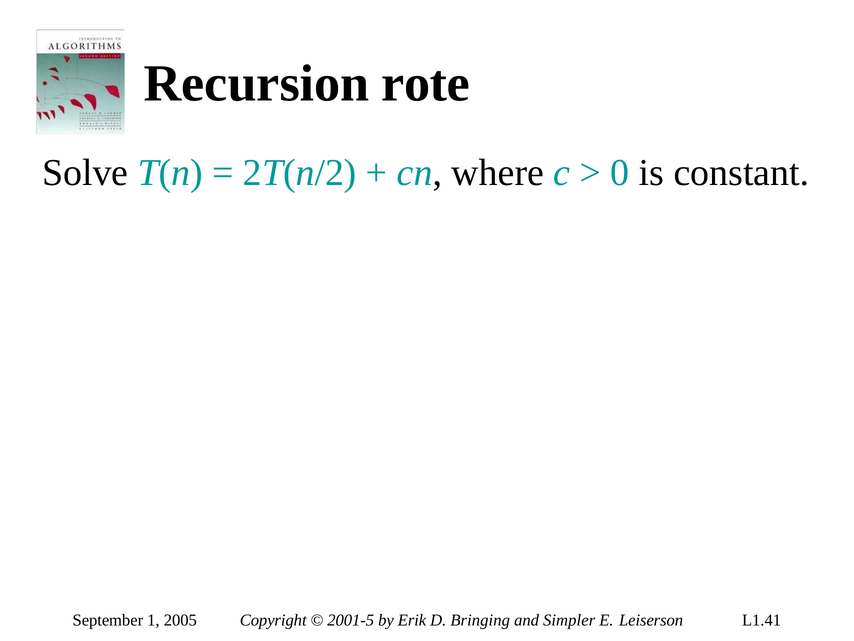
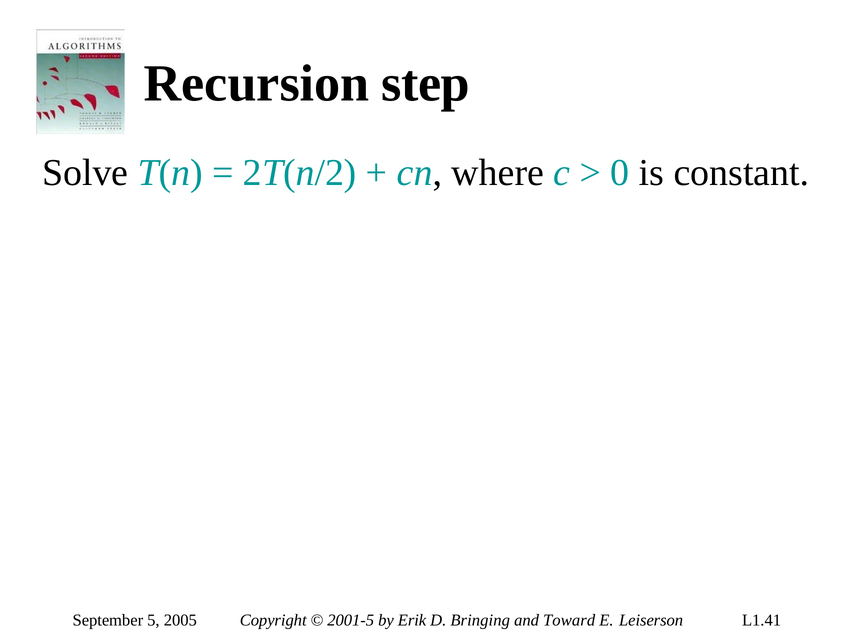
rote: rote -> step (426, 84)
1: 1 -> 5 (153, 620)
Simpler: Simpler -> Toward (569, 620)
